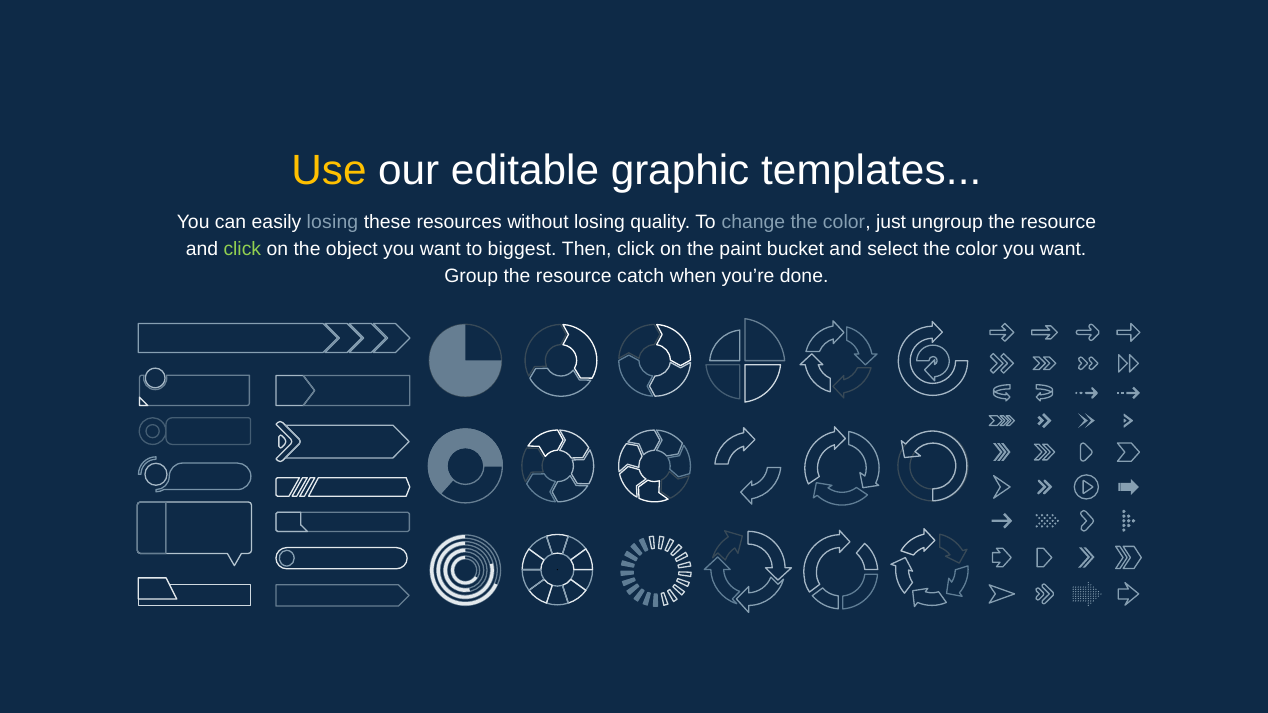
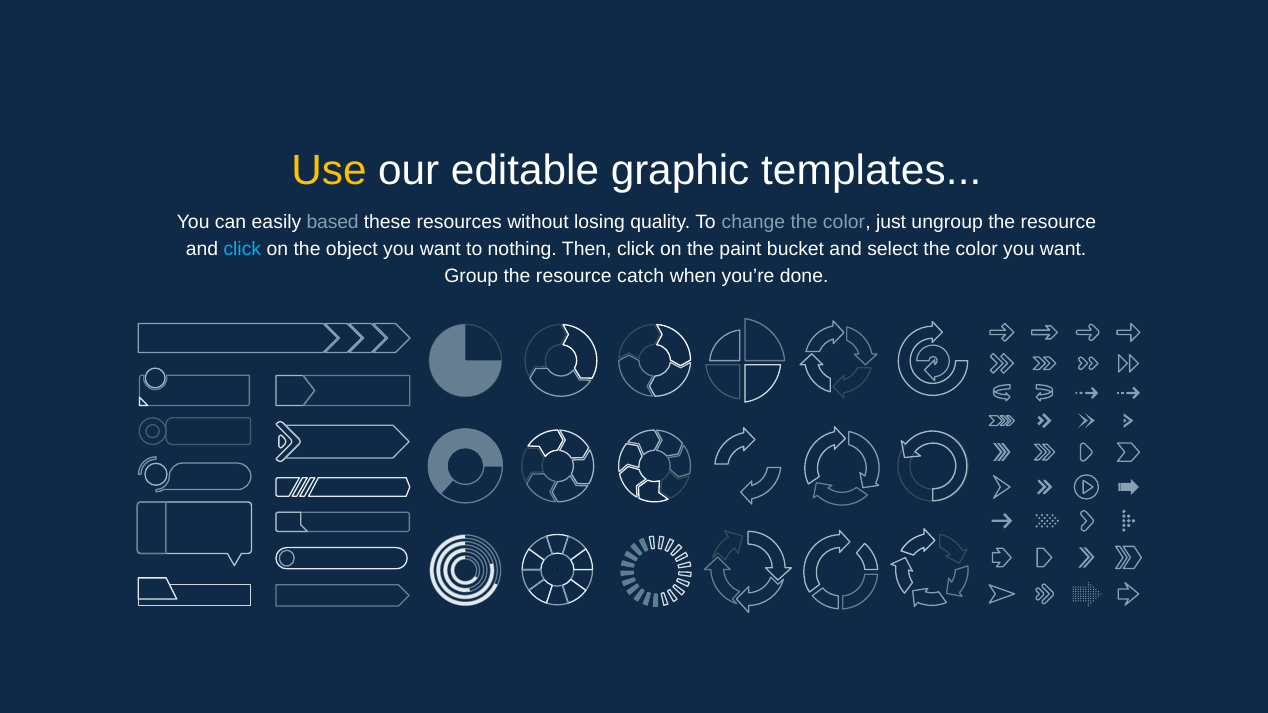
easily losing: losing -> based (333, 222)
click colour: light green -> light blue (242, 249)
biggest: biggest -> nothing (522, 249)
